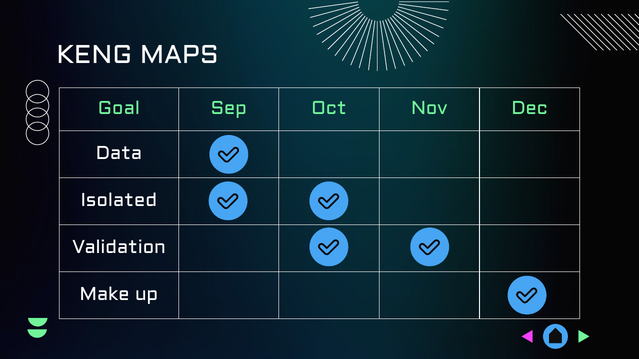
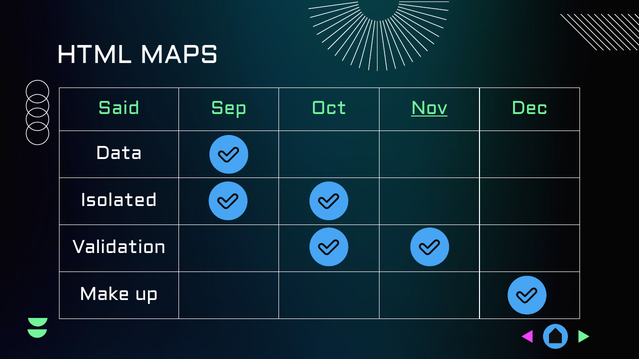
KENG: KENG -> HTML (94, 55)
Goal: Goal -> Said (119, 108)
Nov underline: none -> present (429, 108)
